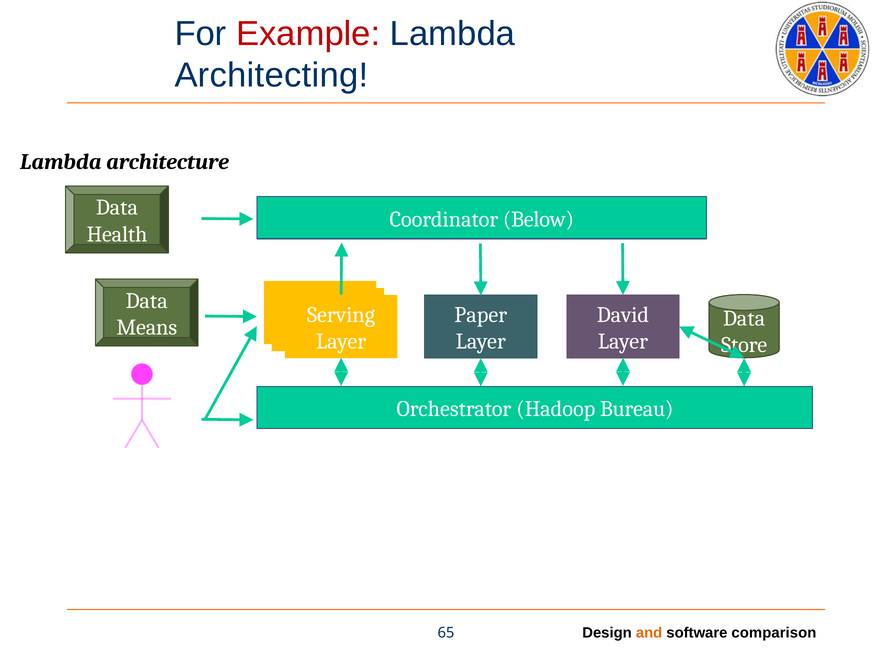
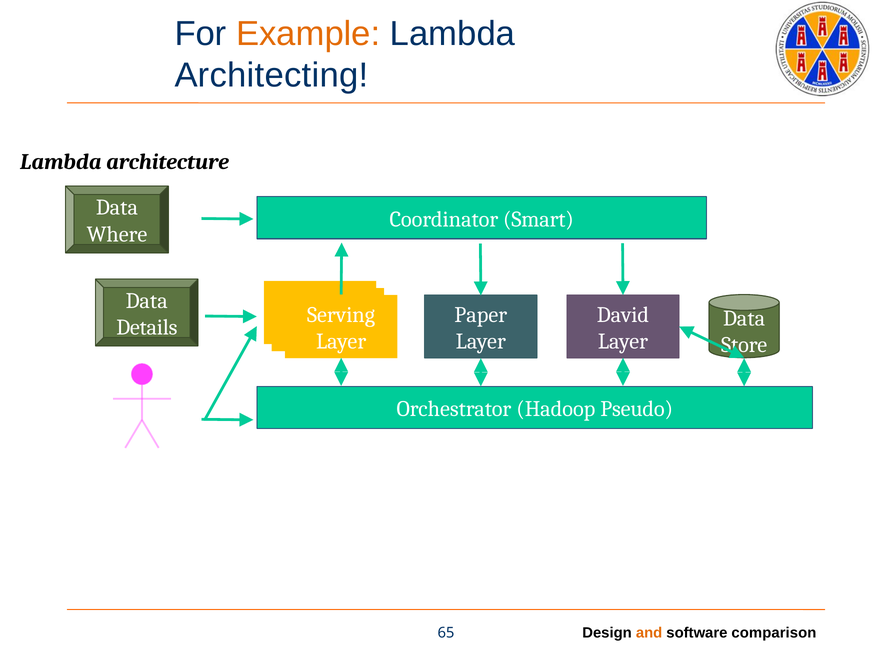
Example colour: red -> orange (308, 34)
Below: Below -> Smart (538, 219)
Health: Health -> Where (117, 234)
Means: Means -> Details (147, 327)
Bureau: Bureau -> Pseudo (637, 409)
